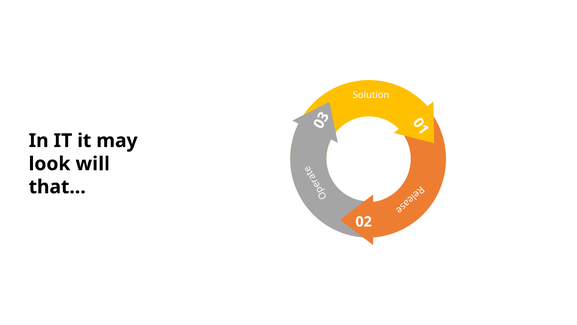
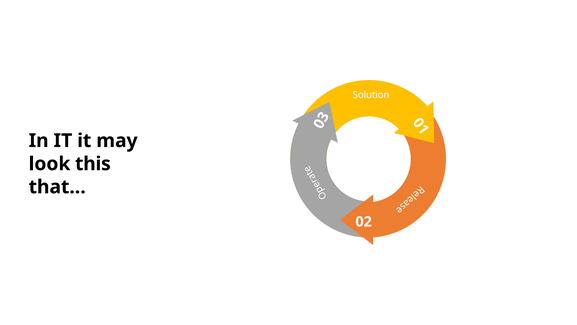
will: will -> this (93, 164)
